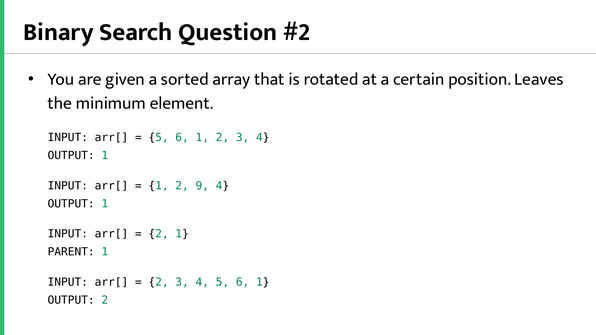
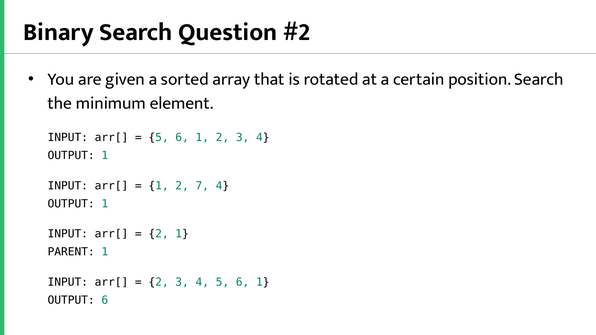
position Leaves: Leaves -> Search (539, 79)
9: 9 -> 7 (202, 186)
OUTPUT 2: 2 -> 6 (105, 300)
